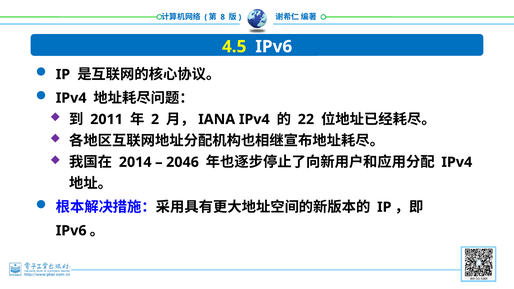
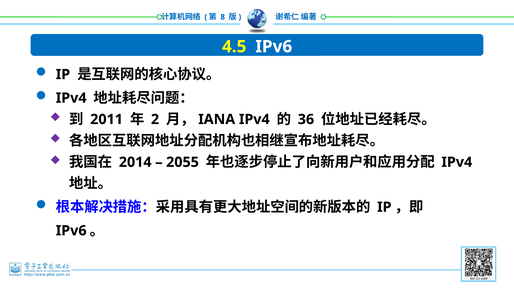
22: 22 -> 36 (306, 119)
2046: 2046 -> 2055 (183, 162)
